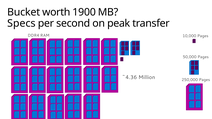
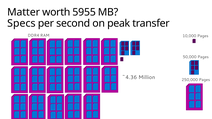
Bucket: Bucket -> Matter (24, 12)
1900: 1900 -> 5955 (84, 12)
